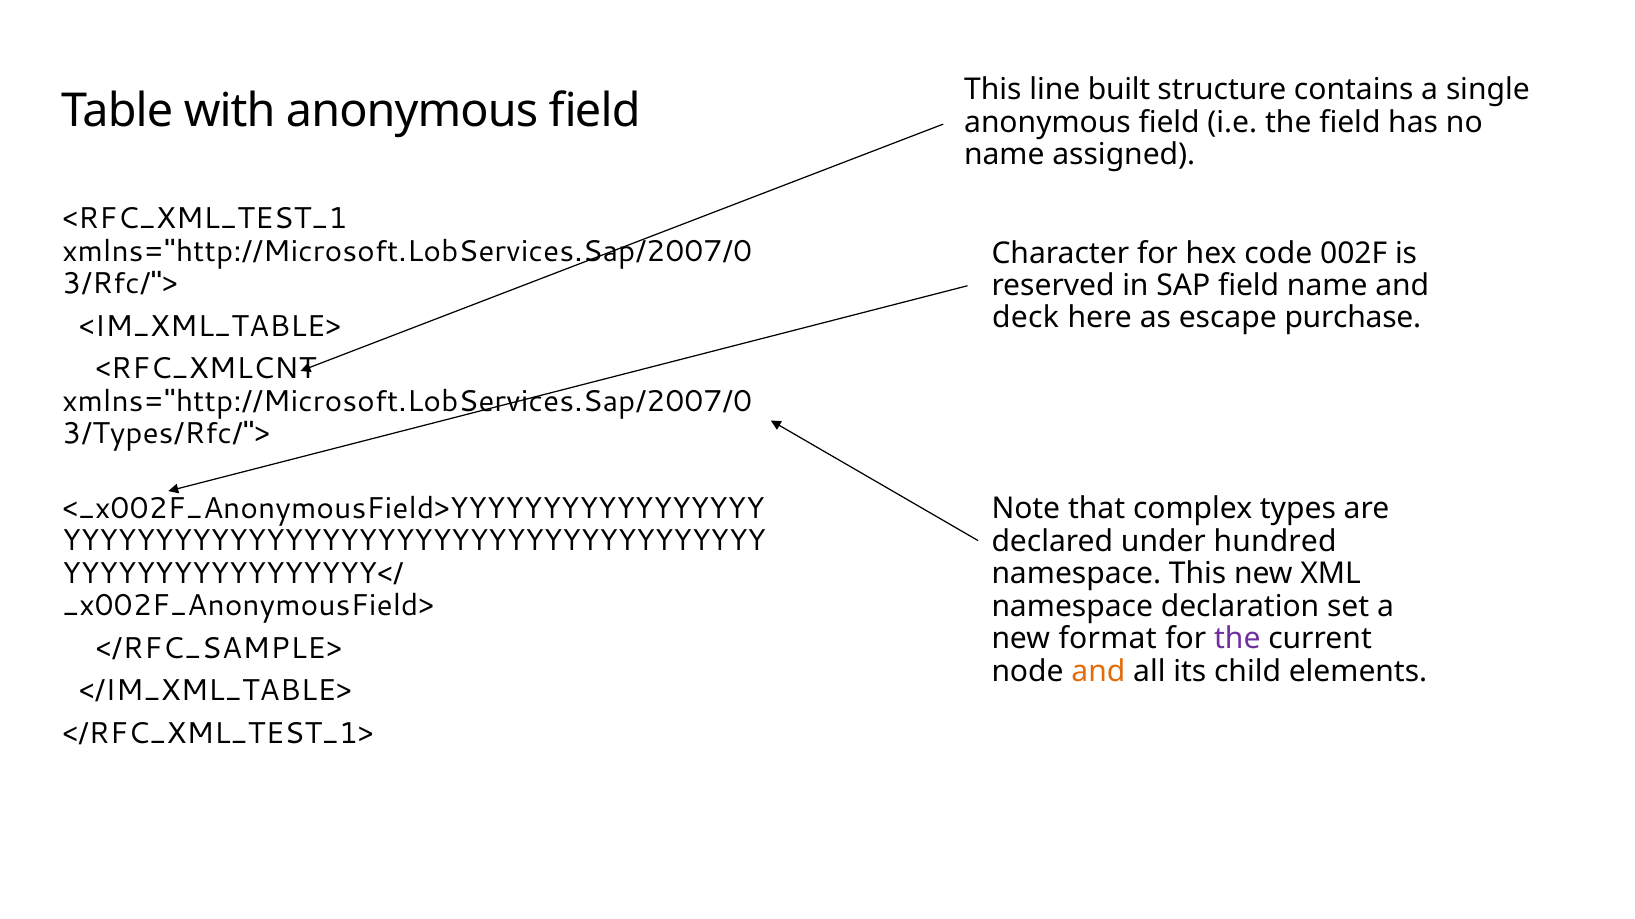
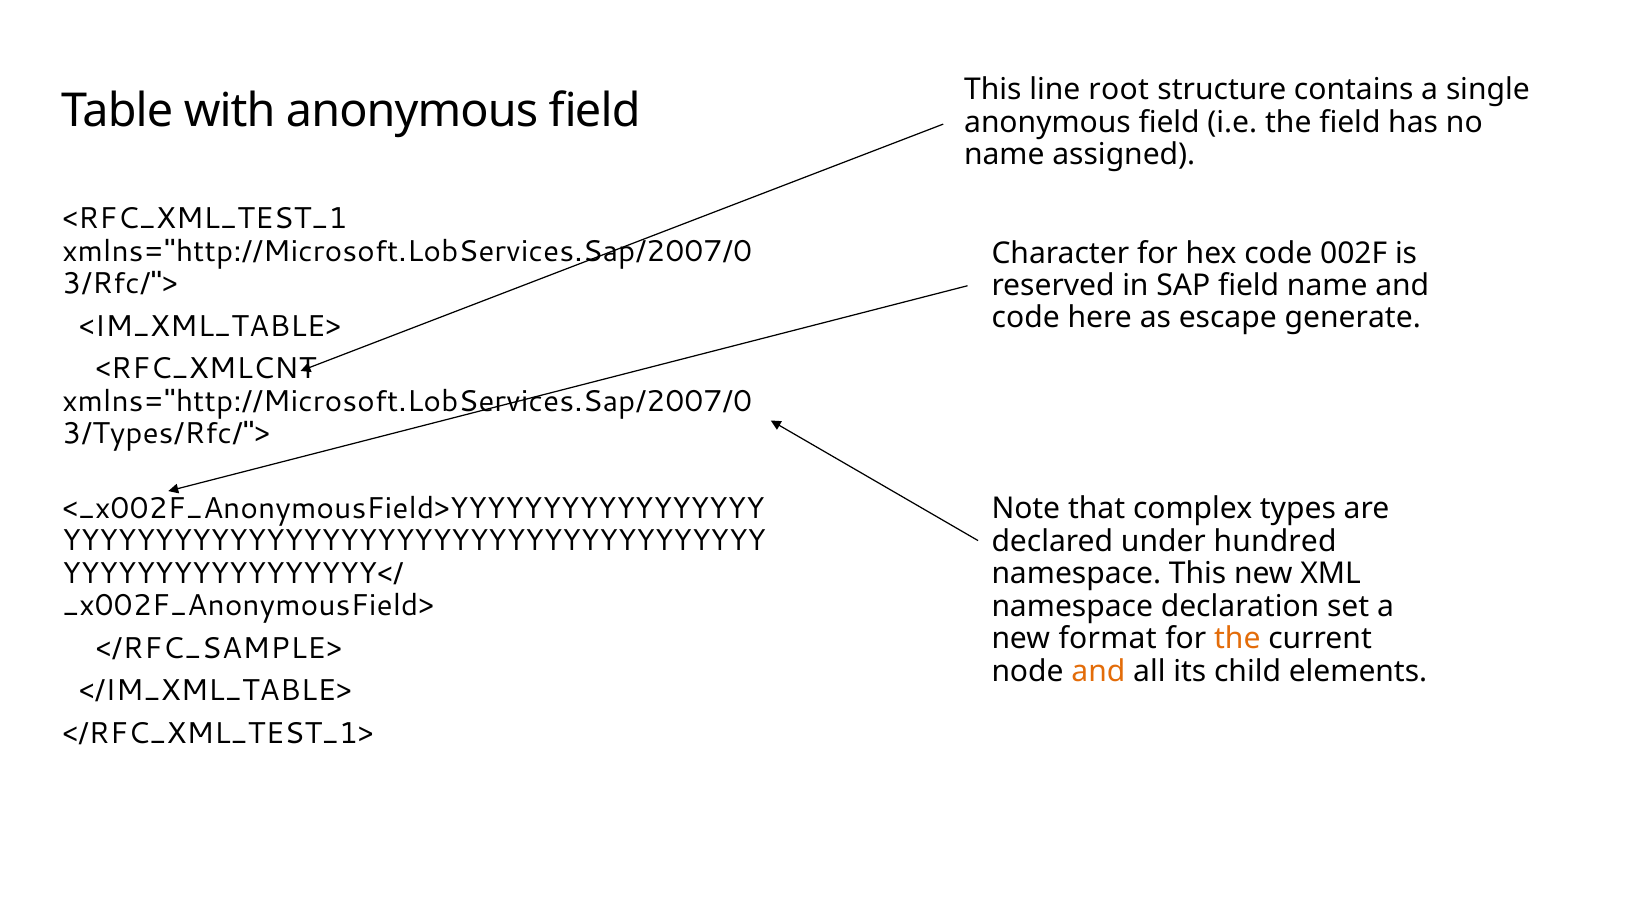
built: built -> root (1119, 90)
deck: deck -> code (1026, 318)
purchase: purchase -> generate (1353, 318)
the colour: purple -> orange (1237, 639)
